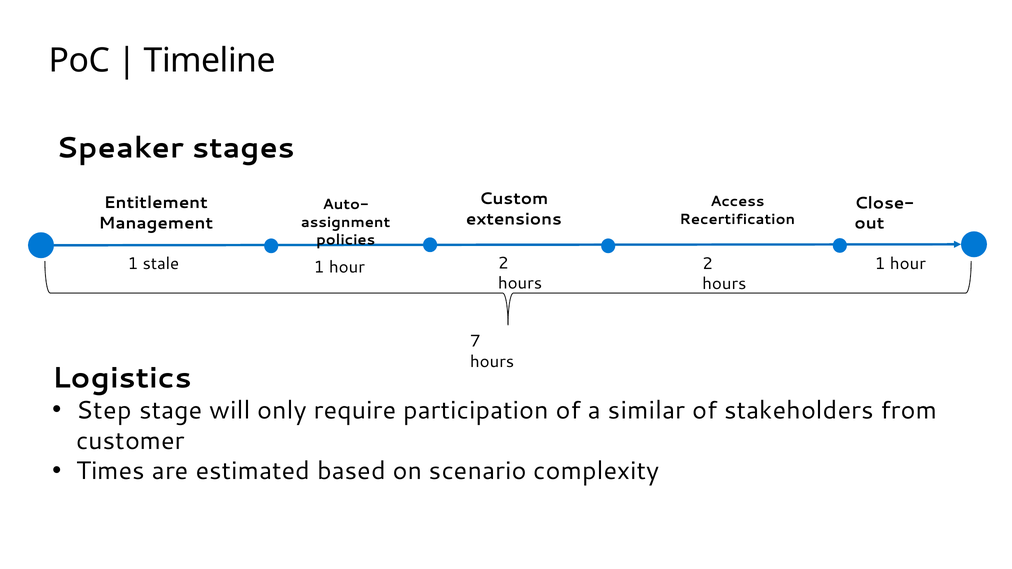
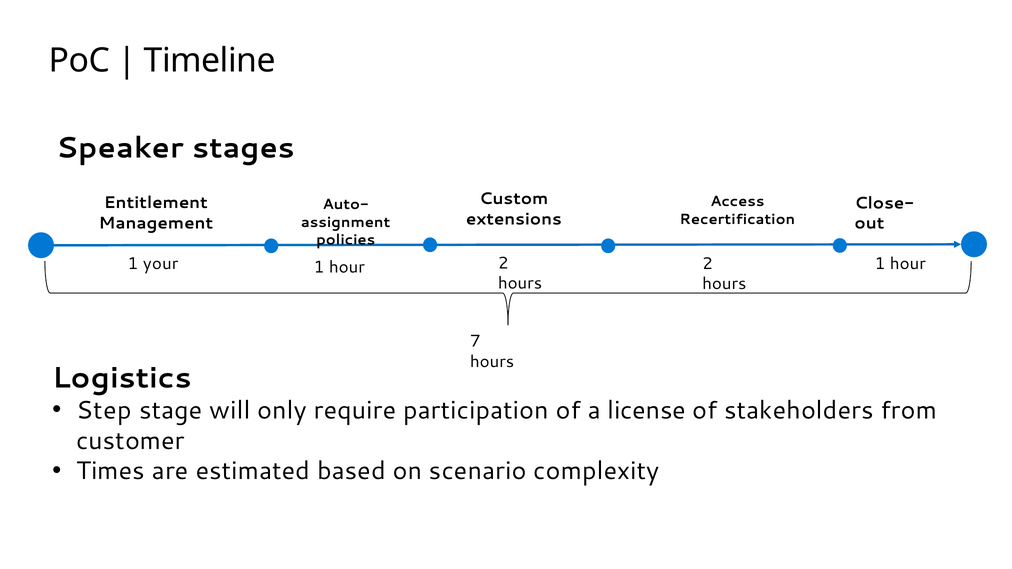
stale: stale -> your (161, 264)
similar: similar -> license (647, 411)
